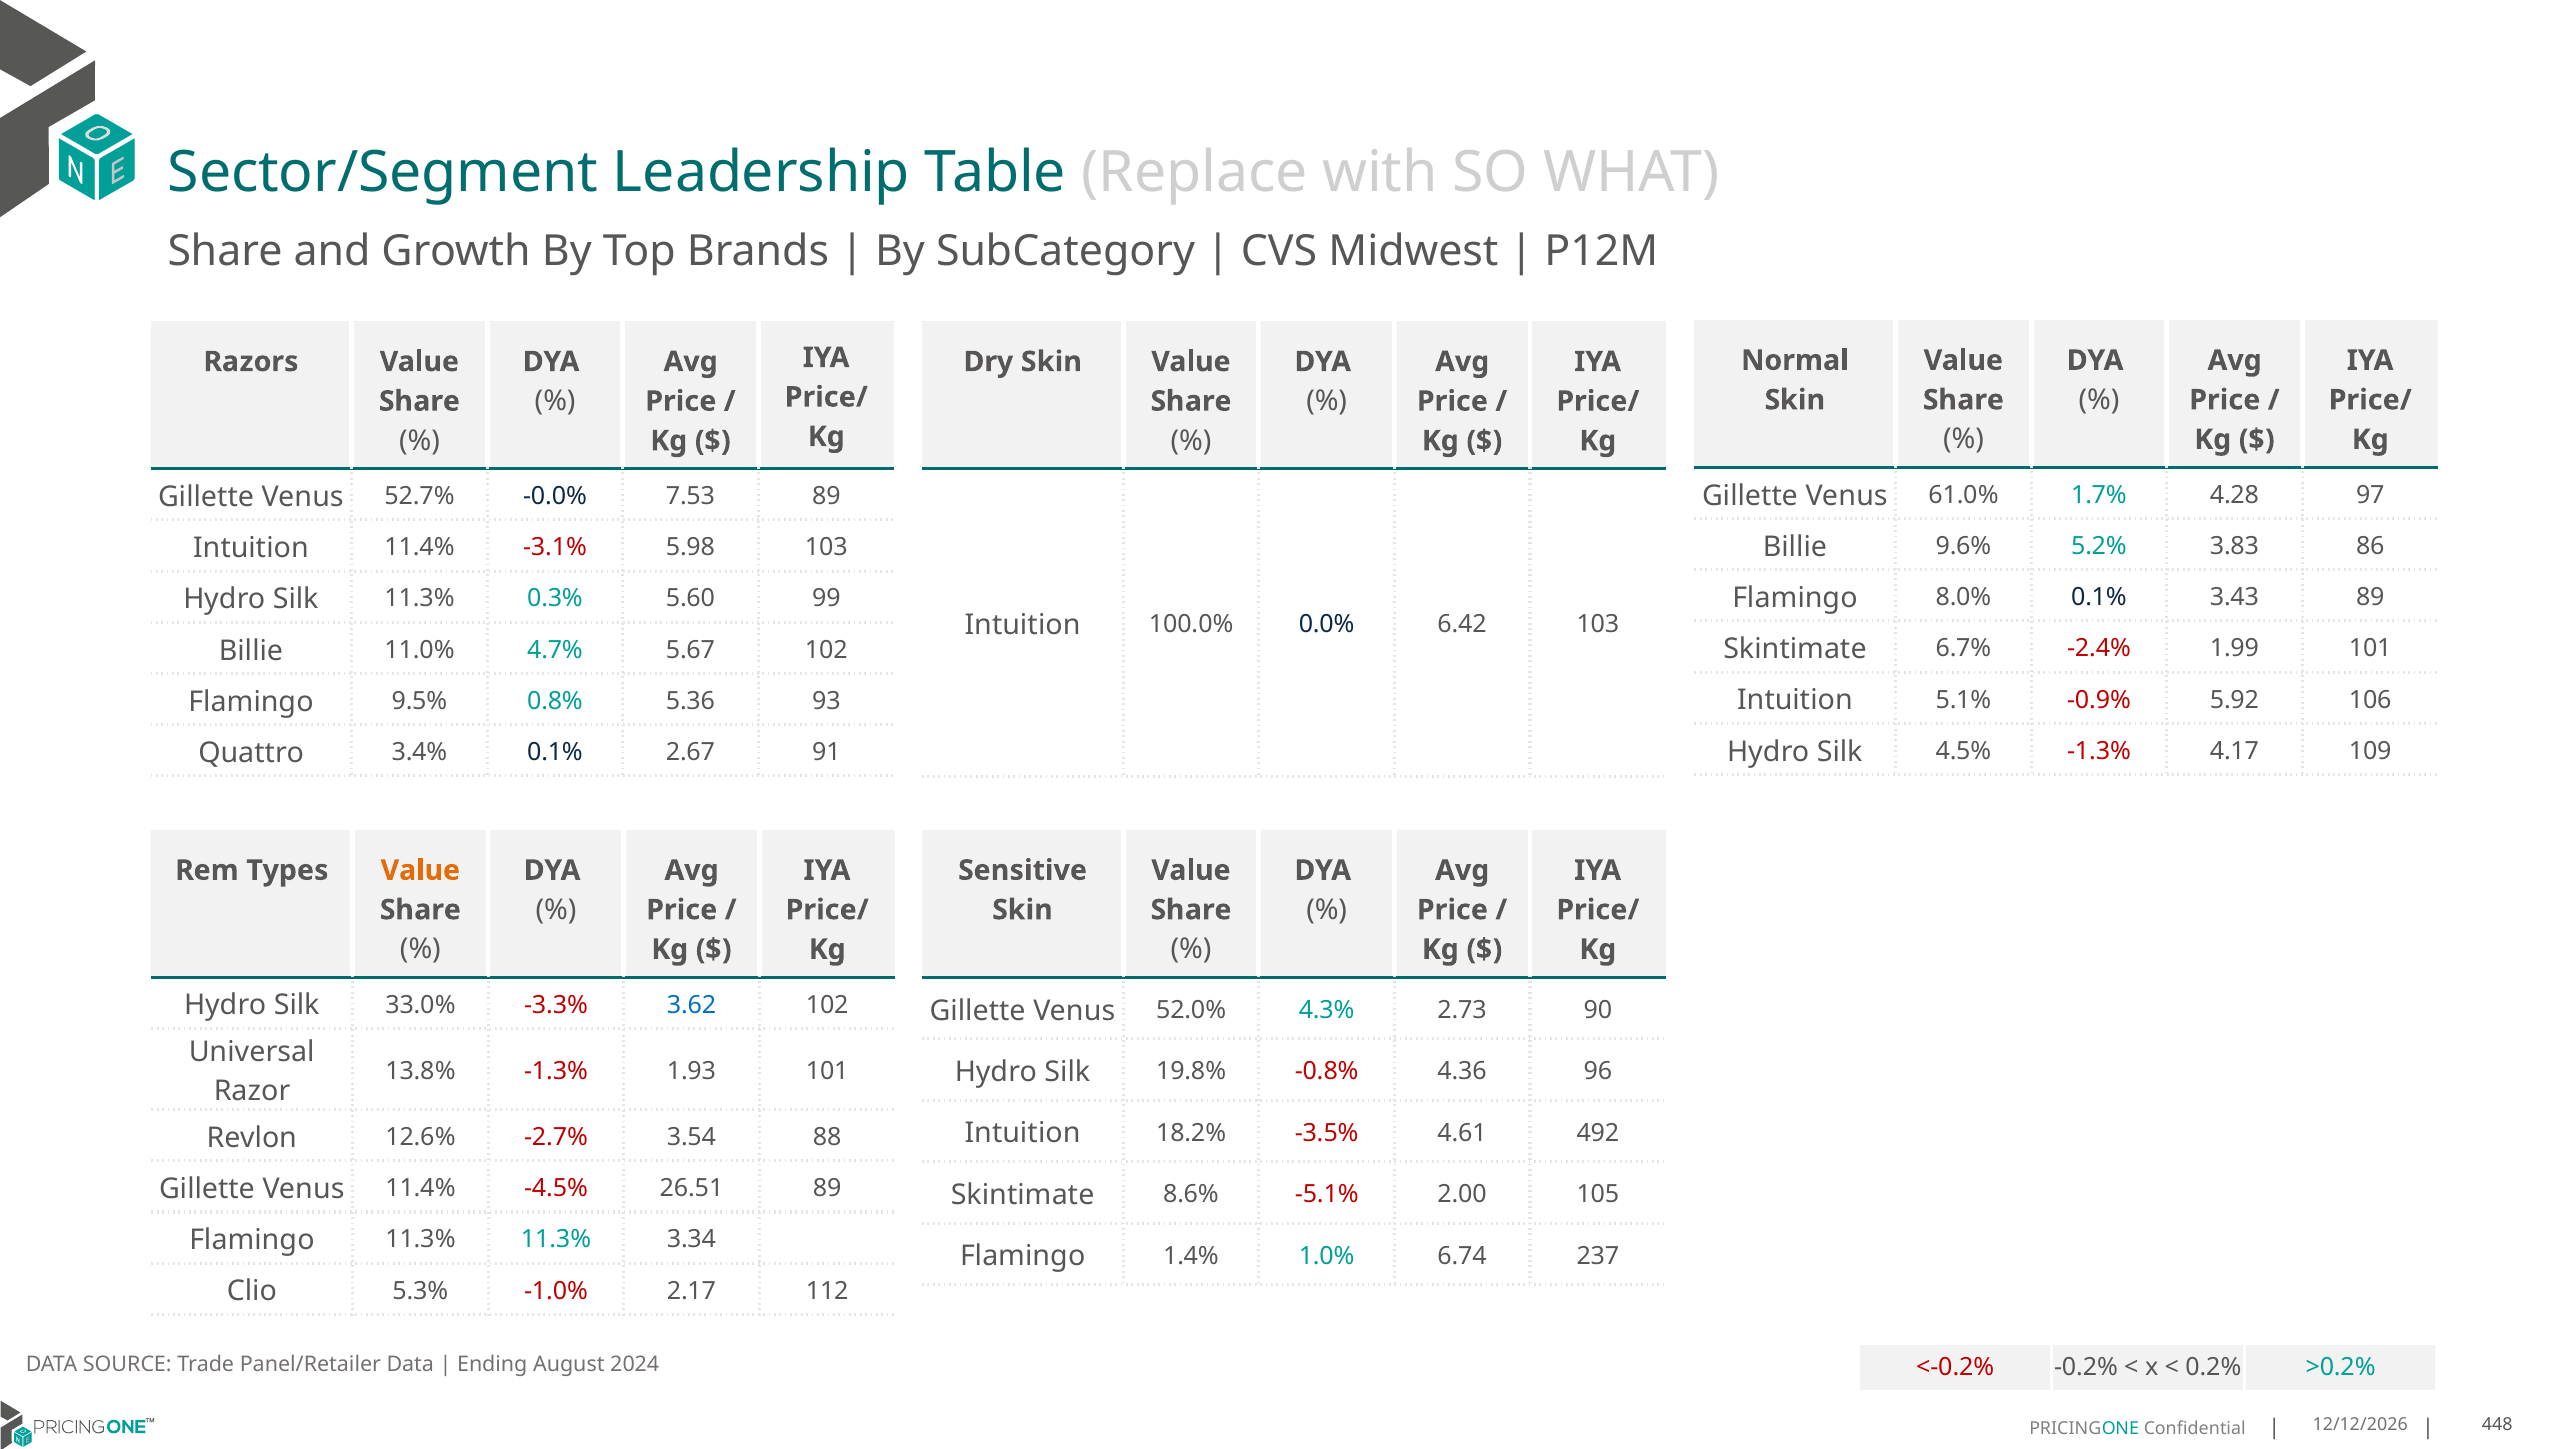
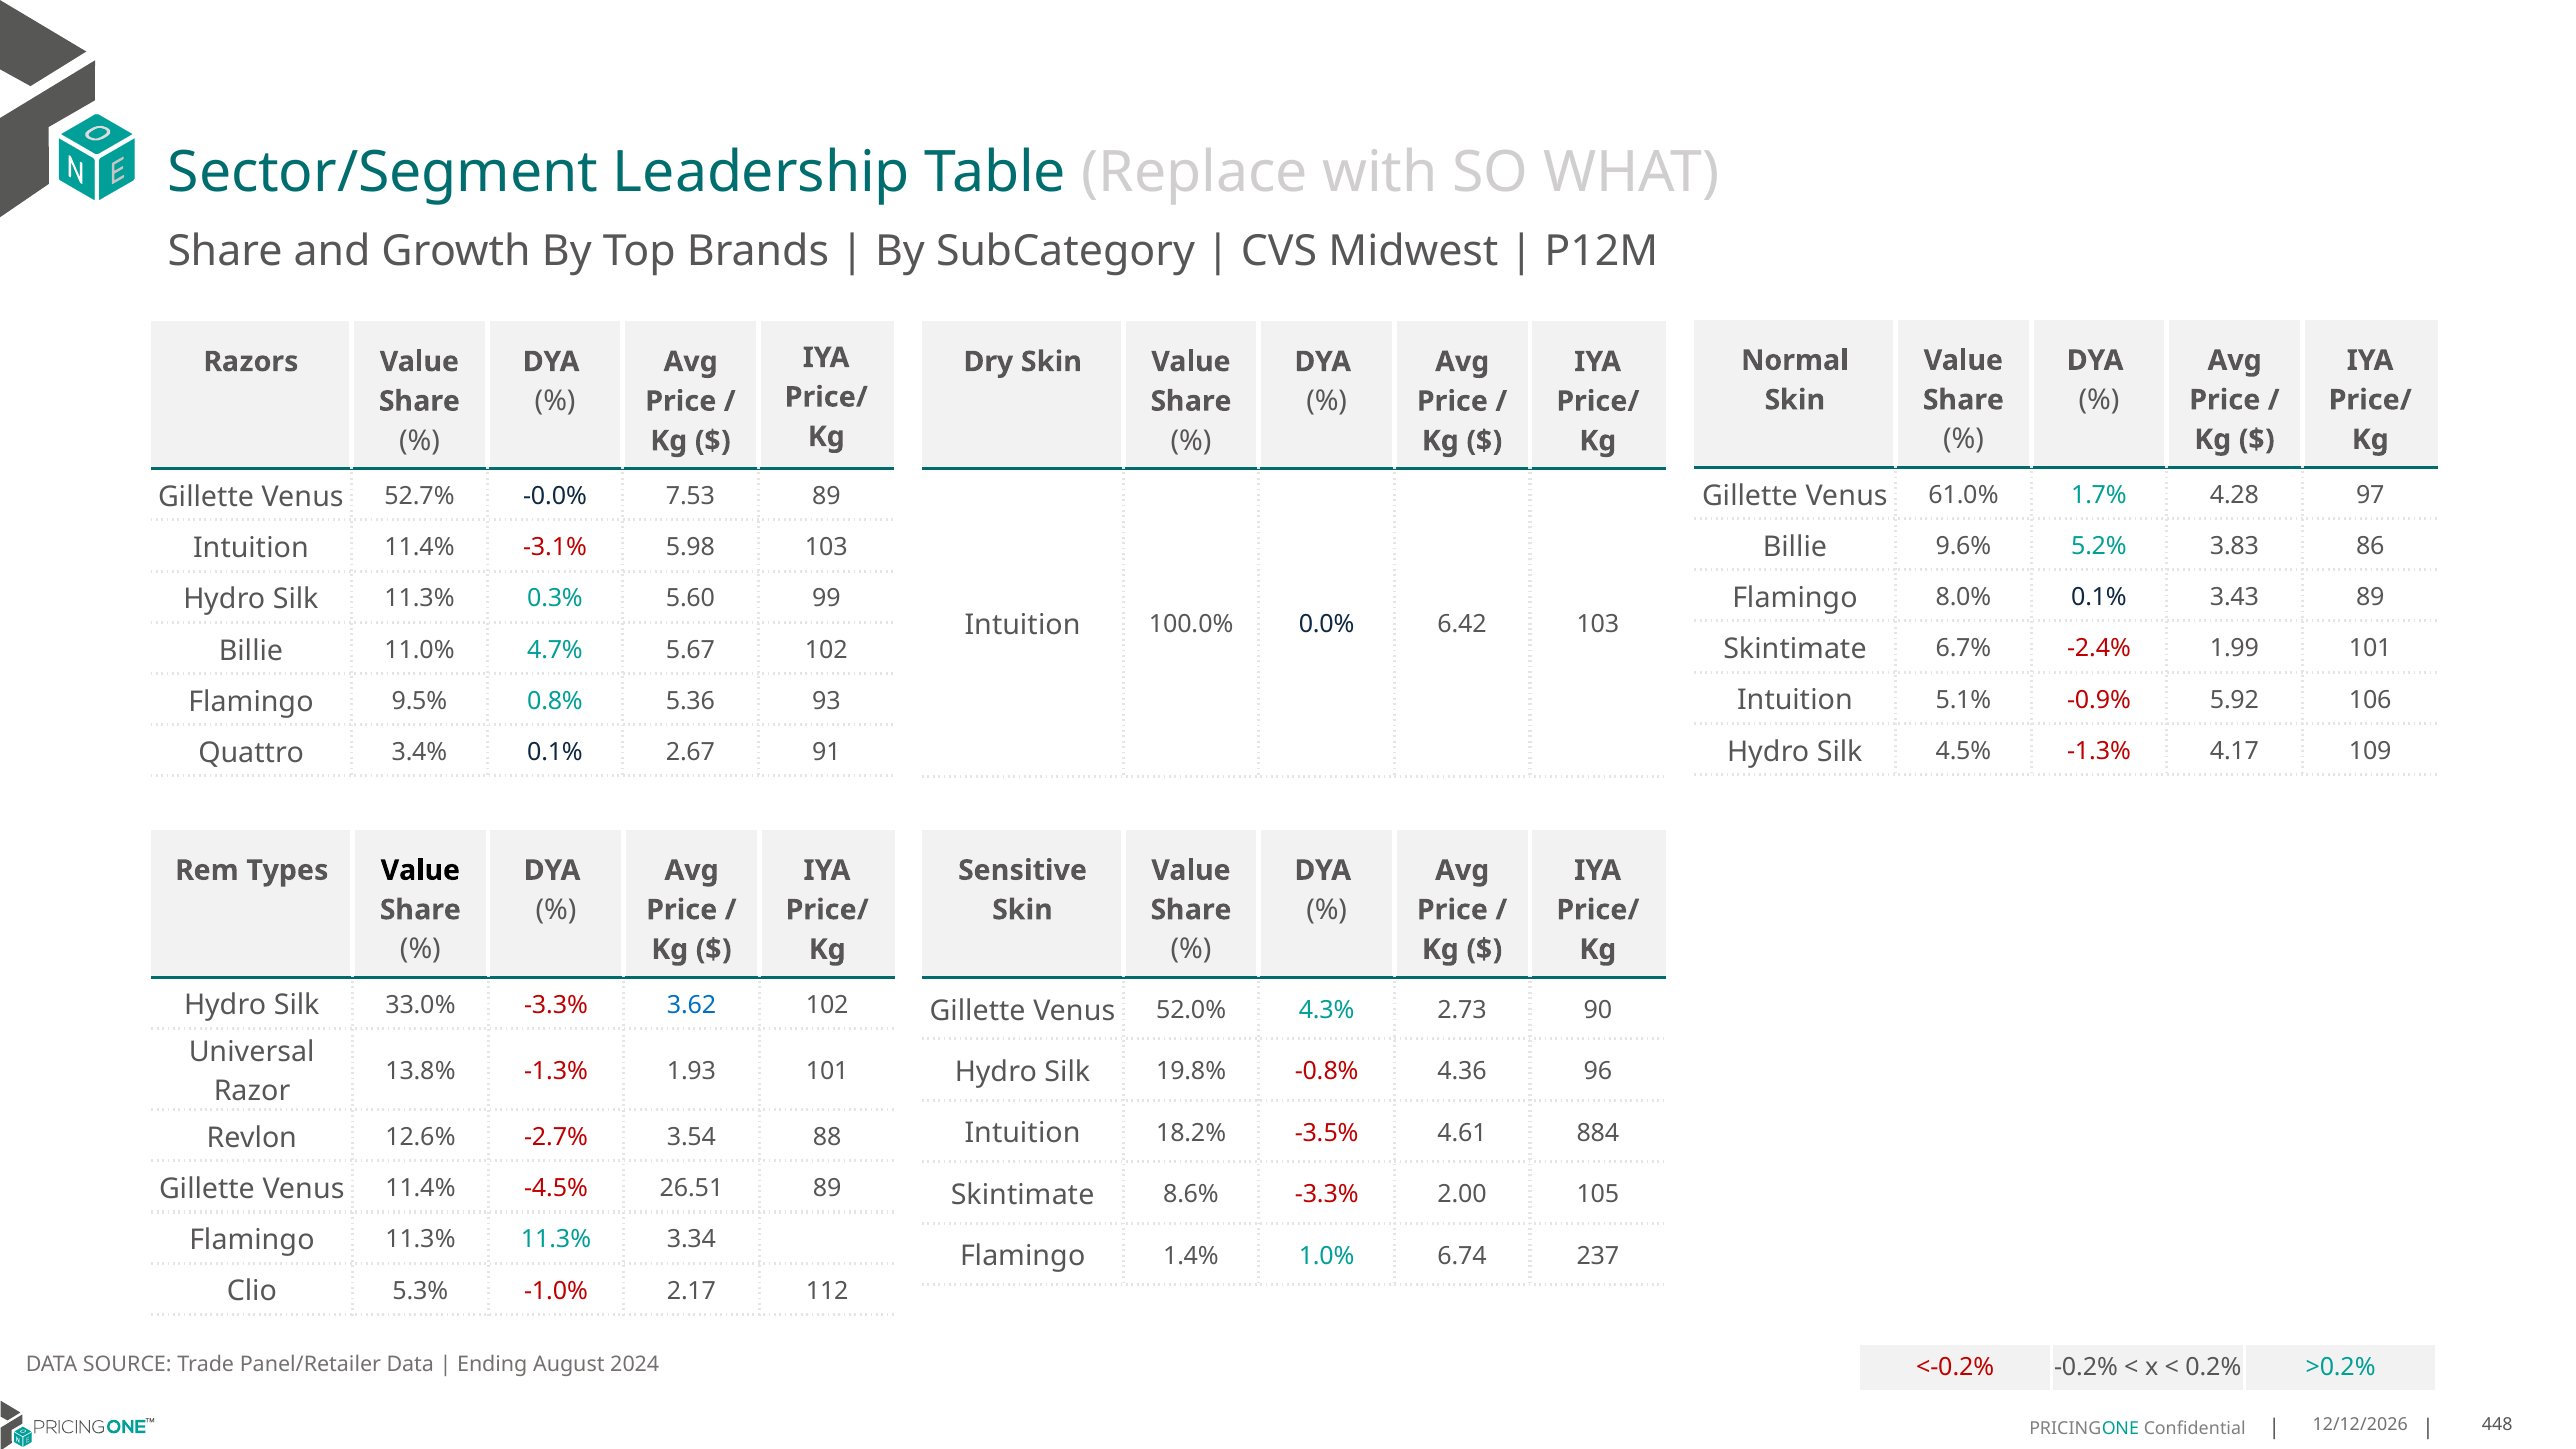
Value colour: orange -> black (420, 870)
492: 492 -> 884 (1598, 1133)
8.6% -5.1%: -5.1% -> -3.3% (1327, 1194)
